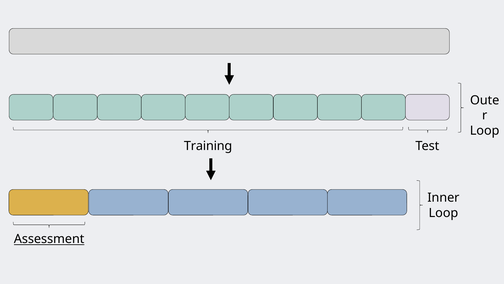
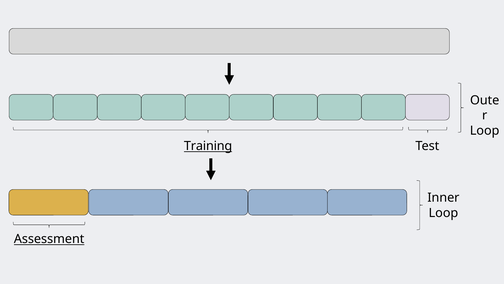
Training underline: none -> present (208, 146)
